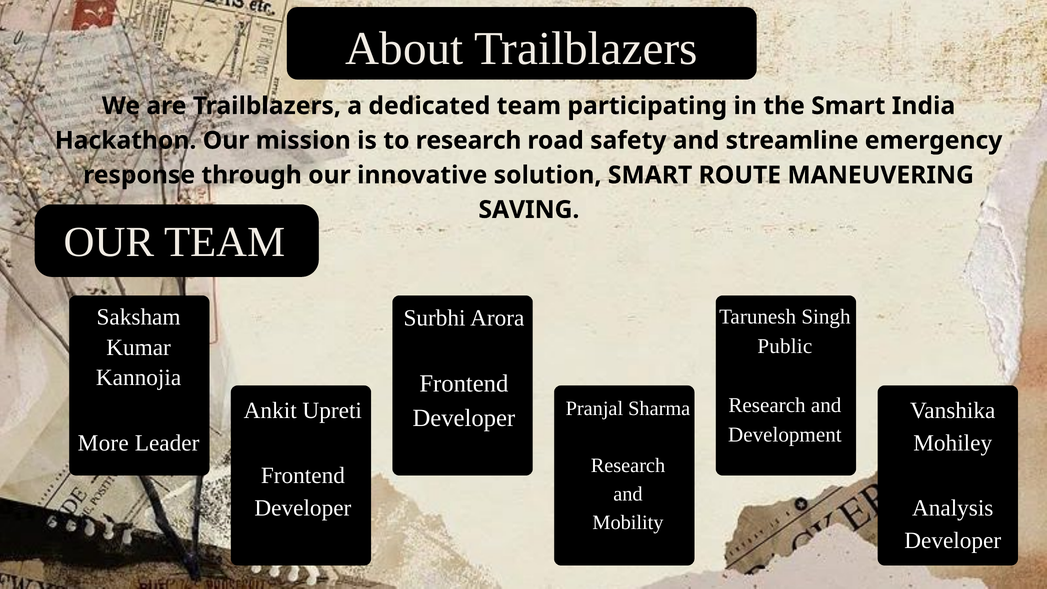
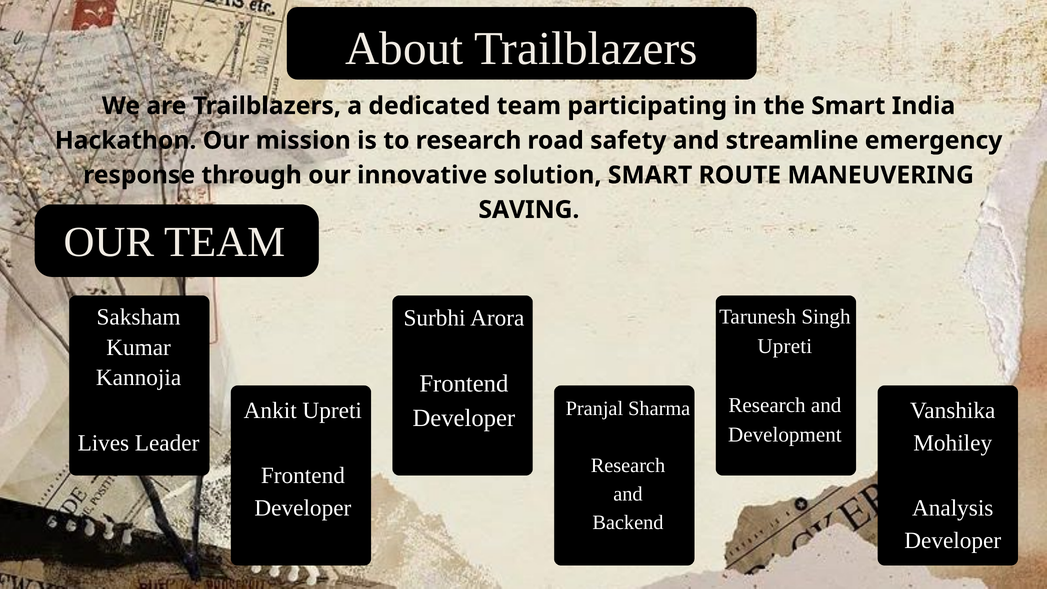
Public: Public -> Upreti (785, 346)
More: More -> Lives (103, 443)
Mobility: Mobility -> Backend (628, 523)
